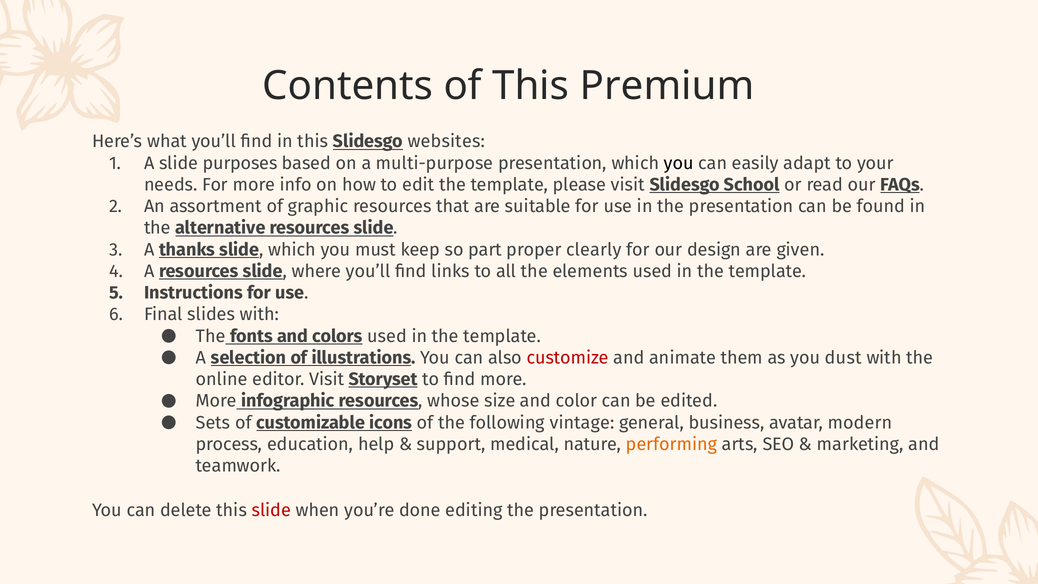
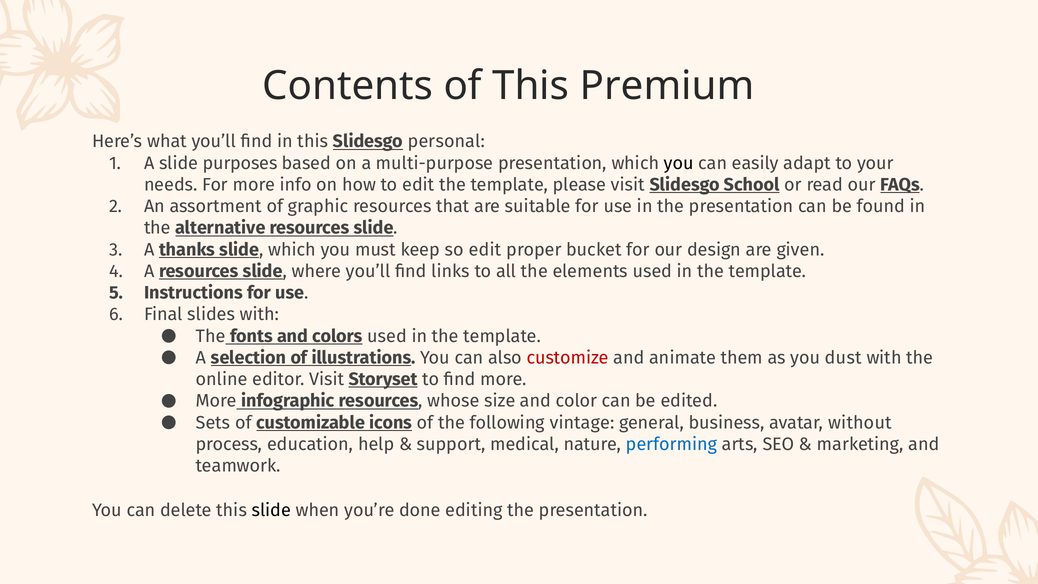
websites: websites -> personal (446, 141)
so part: part -> edit (485, 250)
clearly: clearly -> bucket (594, 250)
modern: modern -> without (860, 423)
performing colour: orange -> blue (672, 444)
slide colour: red -> black (271, 510)
